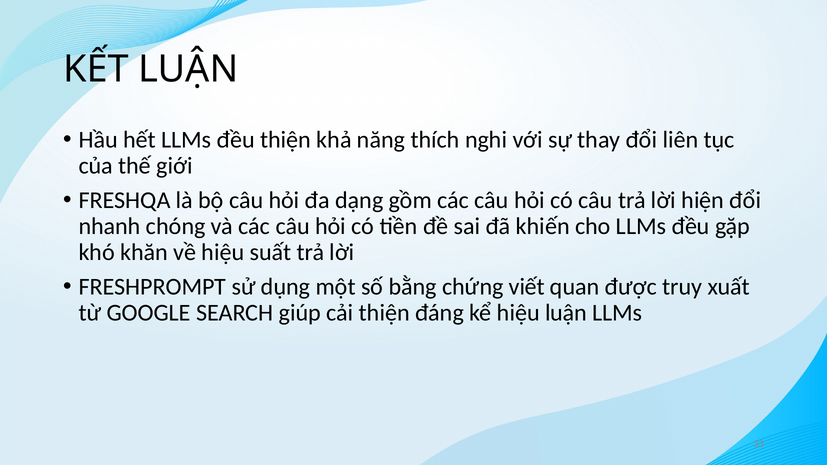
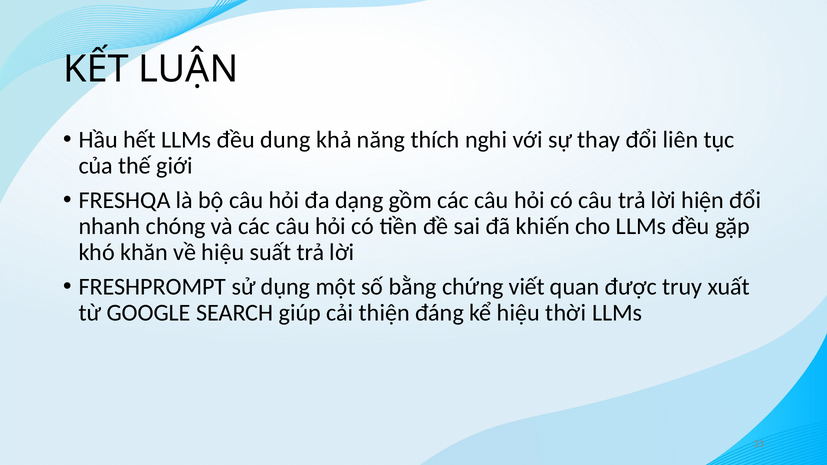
đều thiện: thiện -> dung (285, 140)
hiệu luận: luận -> thời (566, 313)
